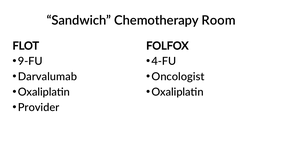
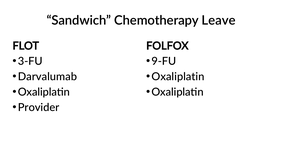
Room: Room -> Leave (219, 20)
9-FU: 9-FU -> 3-FU (30, 61)
4-FU: 4-FU -> 9-FU (164, 61)
Oncologist: Oncologist -> Oxaliplatin (178, 77)
